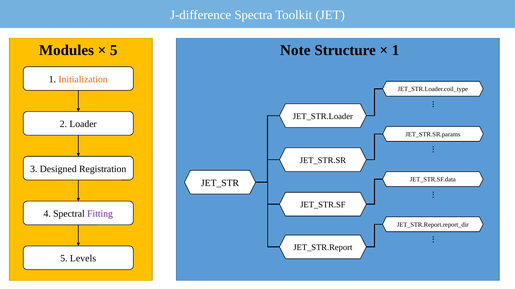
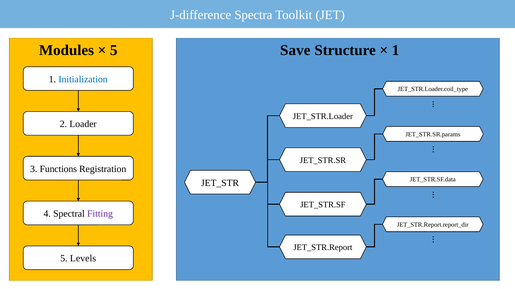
Note: Note -> Save (295, 50)
Initialization colour: orange -> blue (83, 79)
Designed: Designed -> Functions (58, 169)
